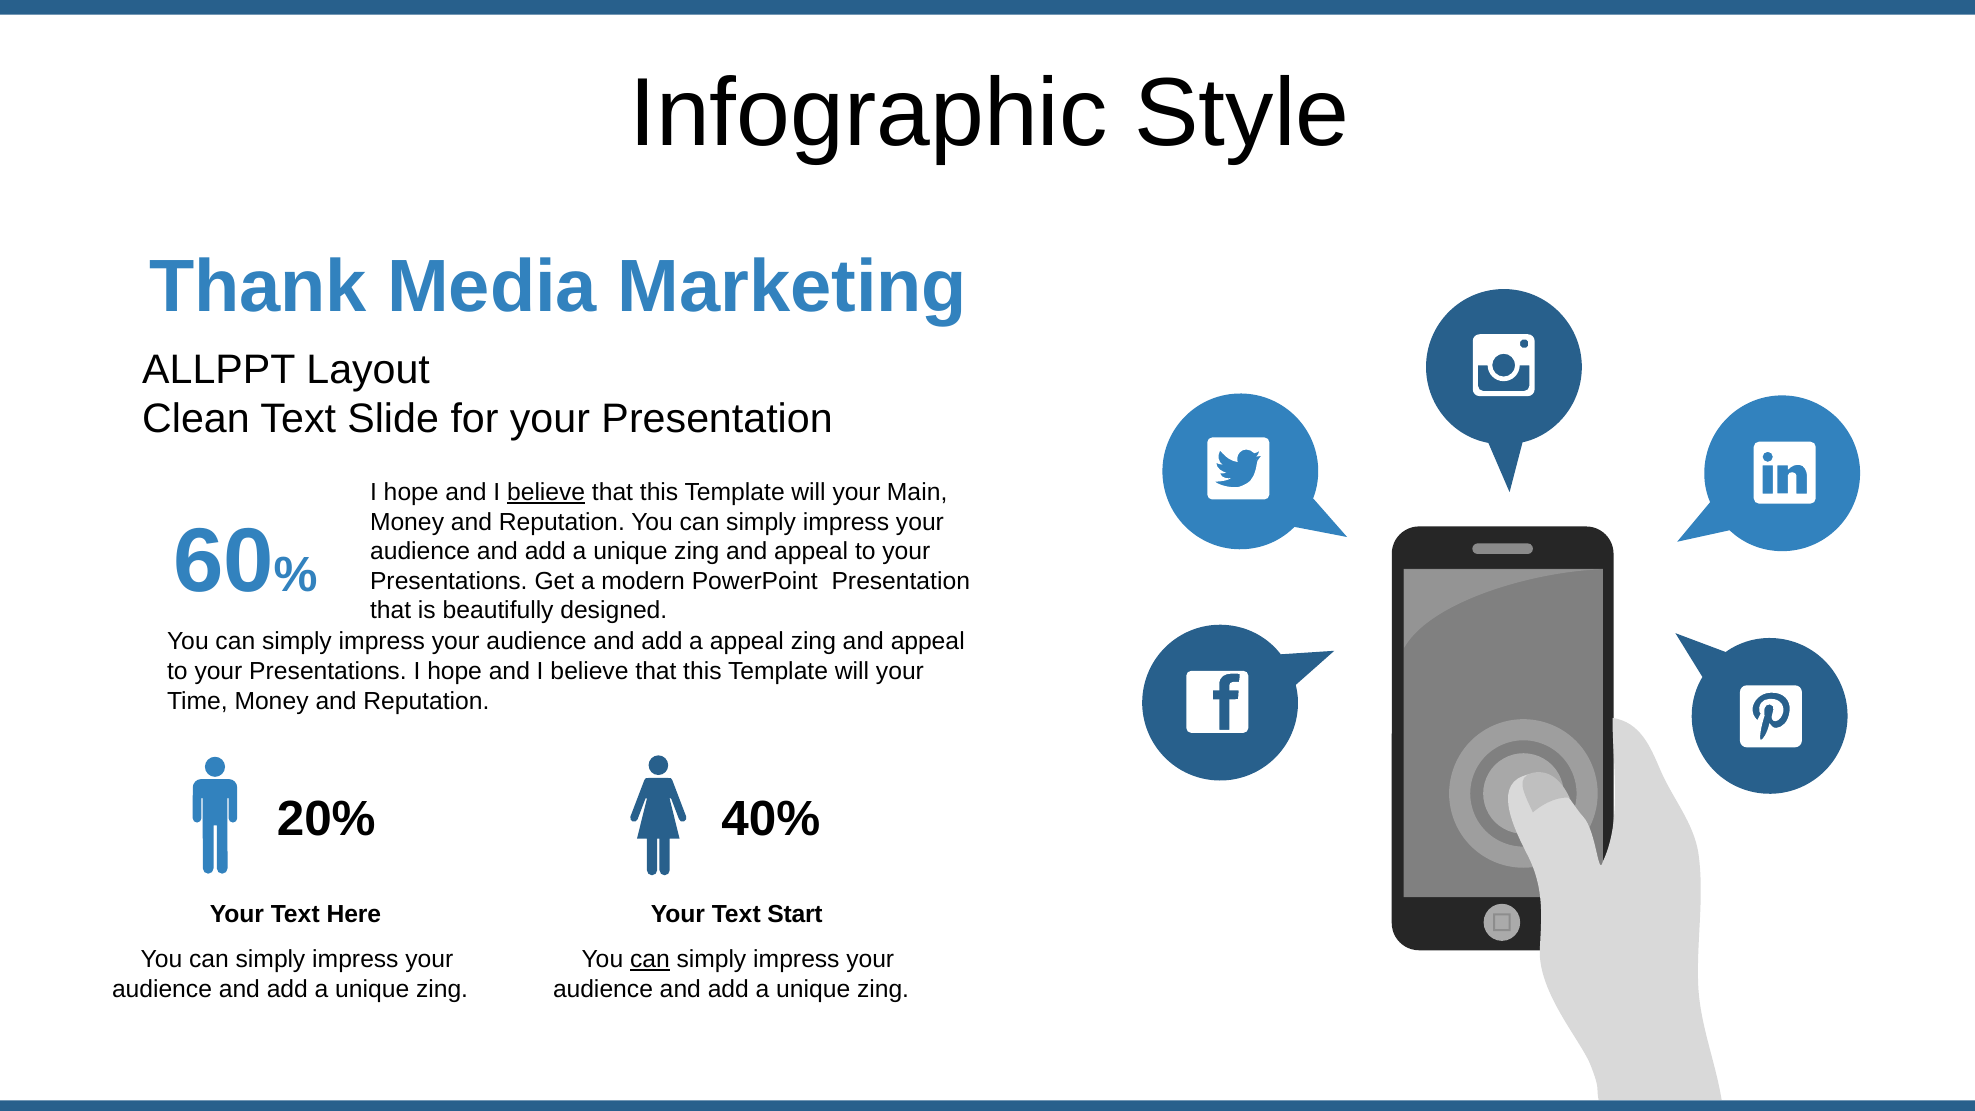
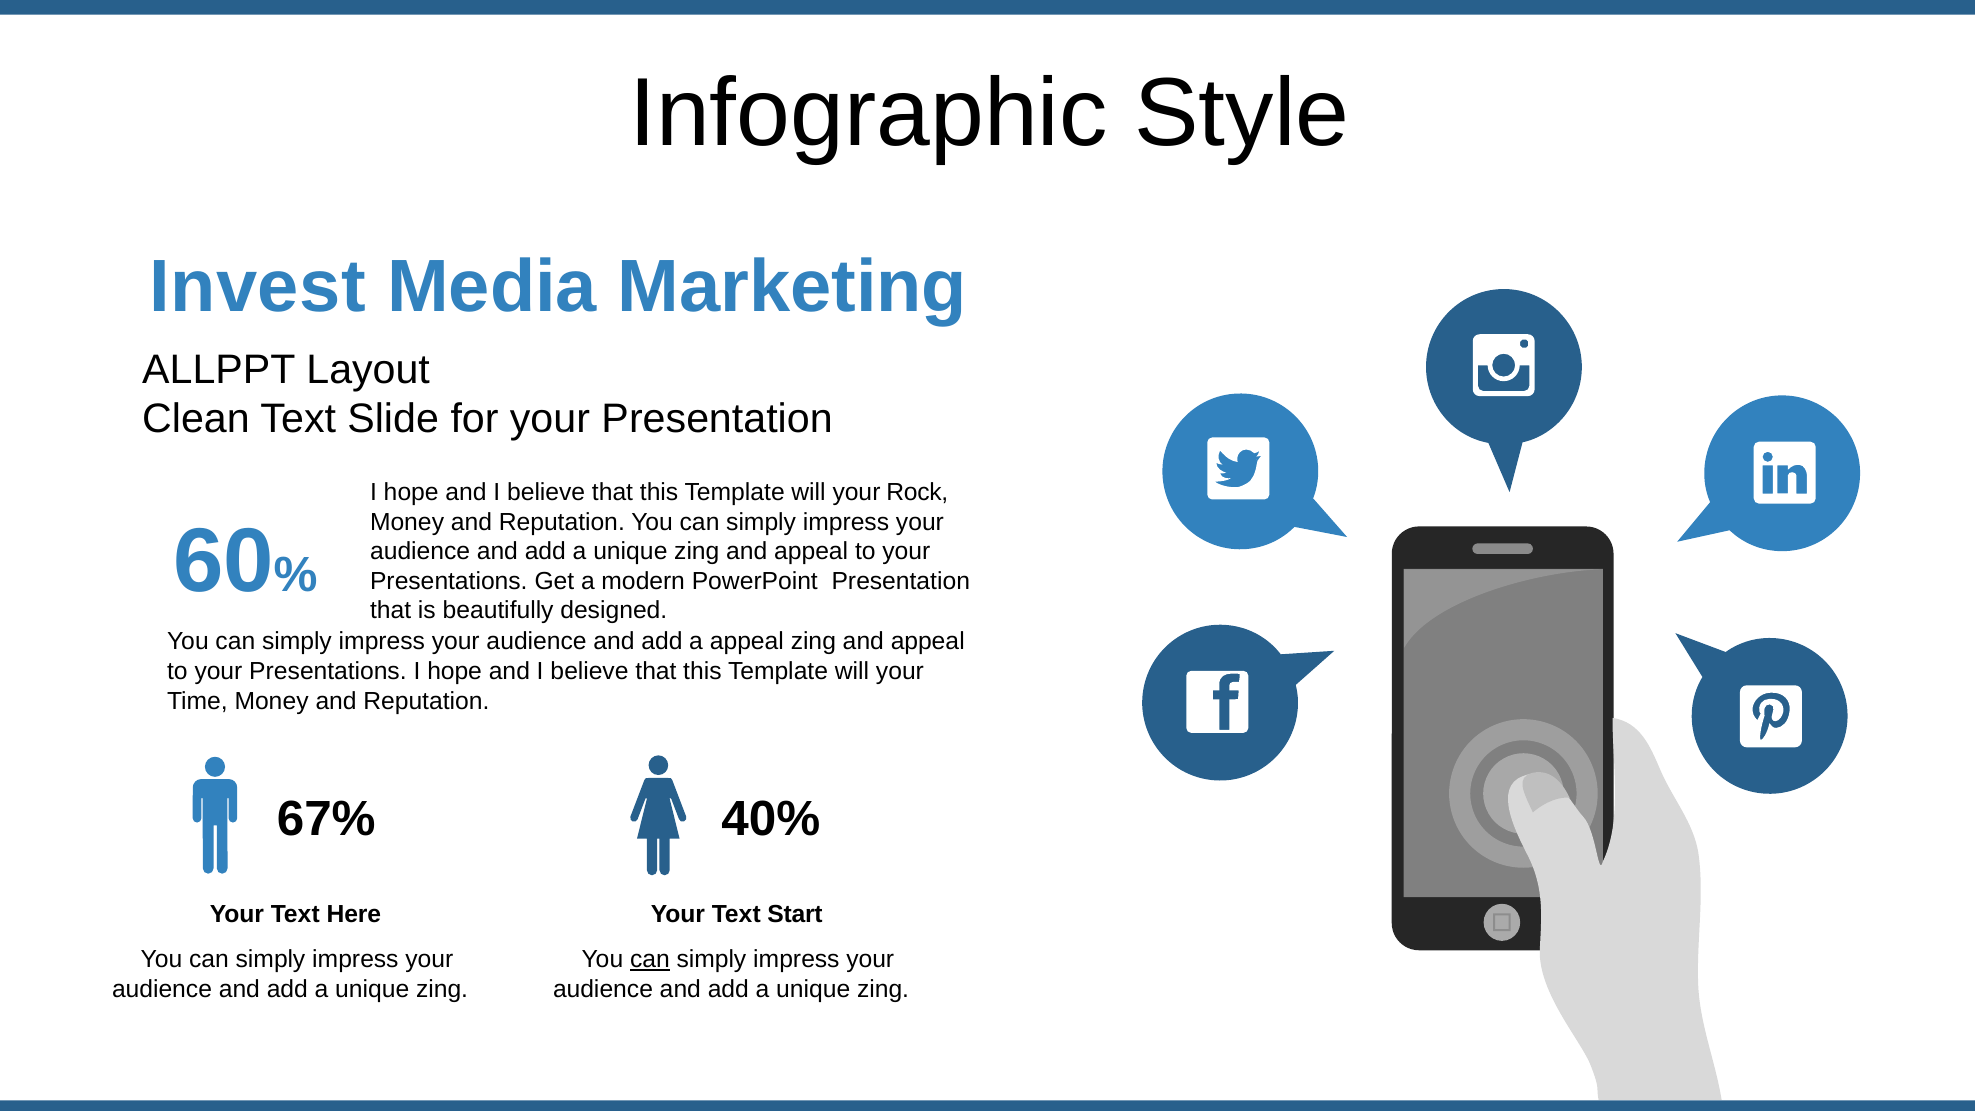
Thank: Thank -> Invest (258, 287)
believe underline: present -> none (546, 492)
Main: Main -> Rock (917, 492)
20%: 20% -> 67% (326, 819)
